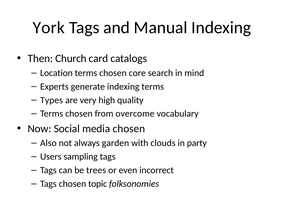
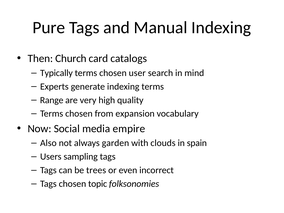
York: York -> Pure (49, 27)
Location: Location -> Typically (56, 73)
core: core -> user (137, 73)
Types: Types -> Range (52, 100)
overcome: overcome -> expansion (135, 114)
media chosen: chosen -> empire (129, 129)
party: party -> spain (197, 143)
